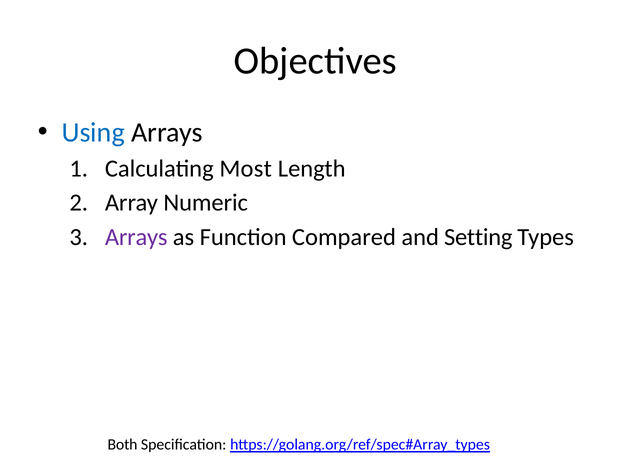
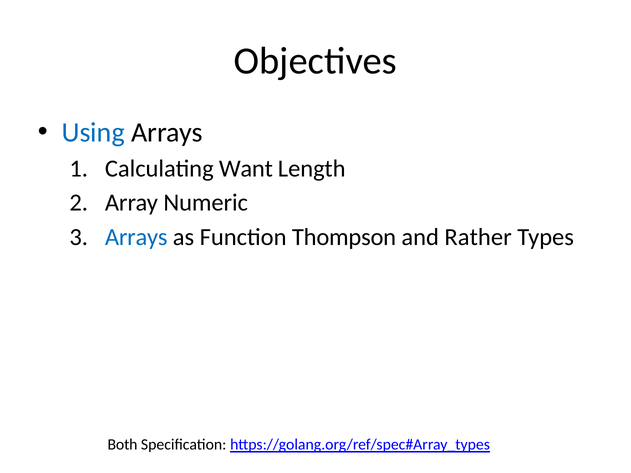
Most: Most -> Want (246, 169)
Arrays colour: purple -> blue (136, 237)
Compared: Compared -> Thompson (344, 237)
Setting: Setting -> Rather (478, 237)
